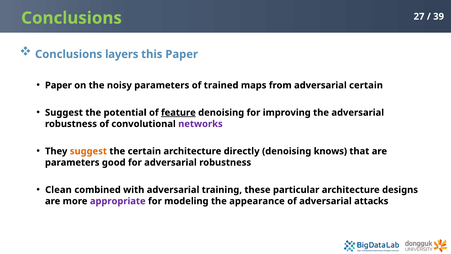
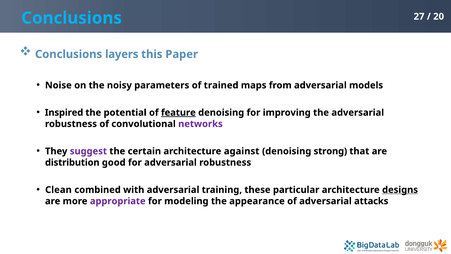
39: 39 -> 20 (439, 16)
Conclusions colour: light green -> light blue (72, 18)
Paper: Paper -> Noise (58, 85)
adversarial certain: certain -> models (366, 85)
Suggest: Suggest -> Inspired (64, 112)
suggest colour: orange -> purple (88, 151)
directly: directly -> against (242, 151)
knows: knows -> strong (330, 151)
parameters: parameters -> distribution (72, 162)
designs underline: none -> present (400, 190)
